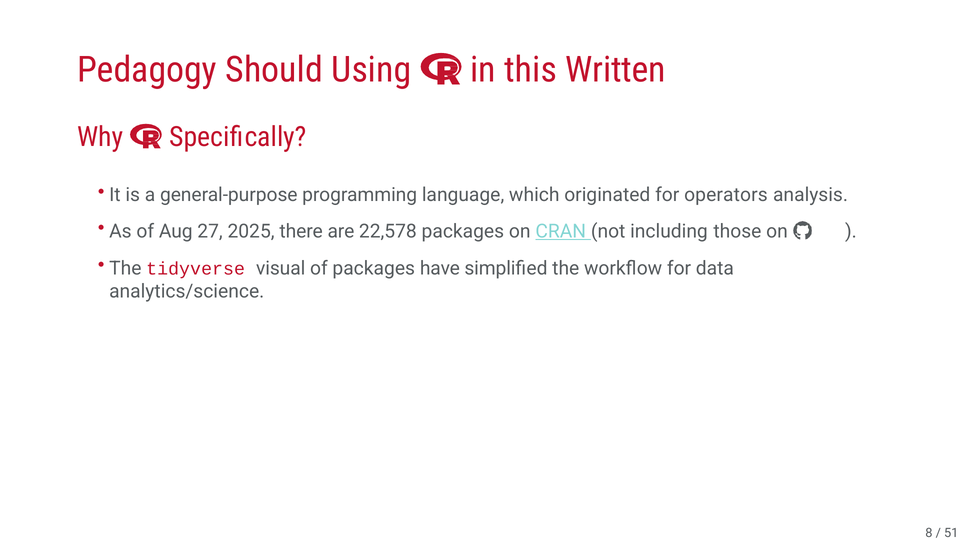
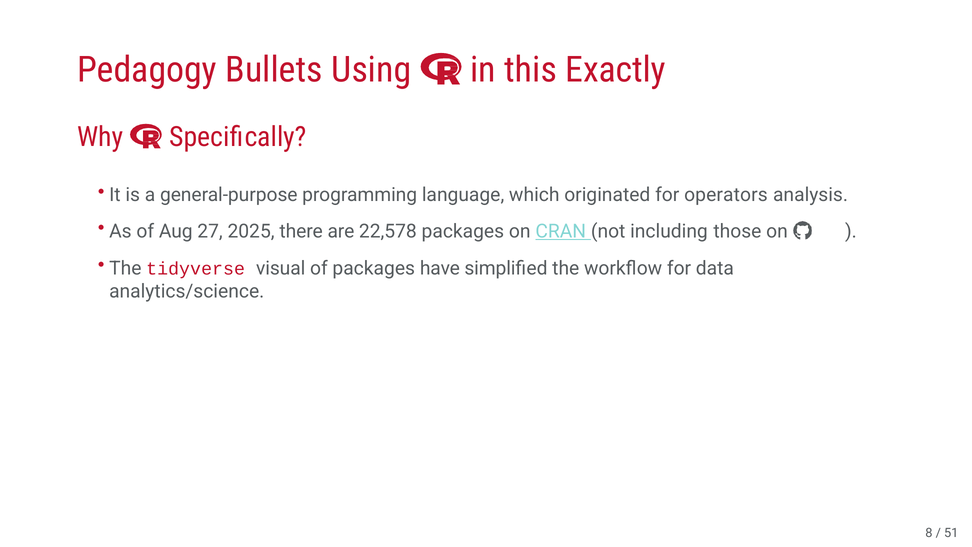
Should: Should -> Bullets (274, 70)
Written: Written -> Exactly (615, 70)
